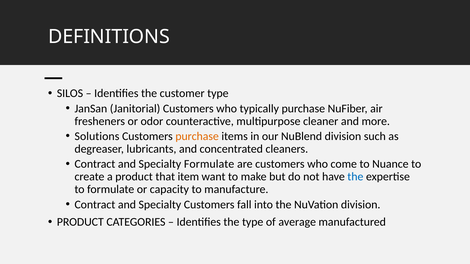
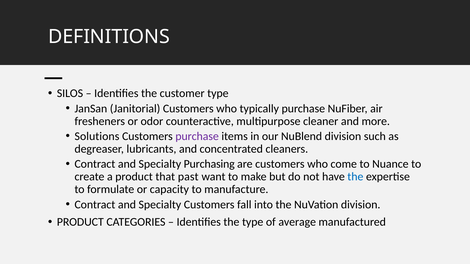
purchase colour: orange -> purple (197, 136)
Specialty Formulate: Formulate -> Purchasing (209, 164)
item: item -> past (188, 177)
